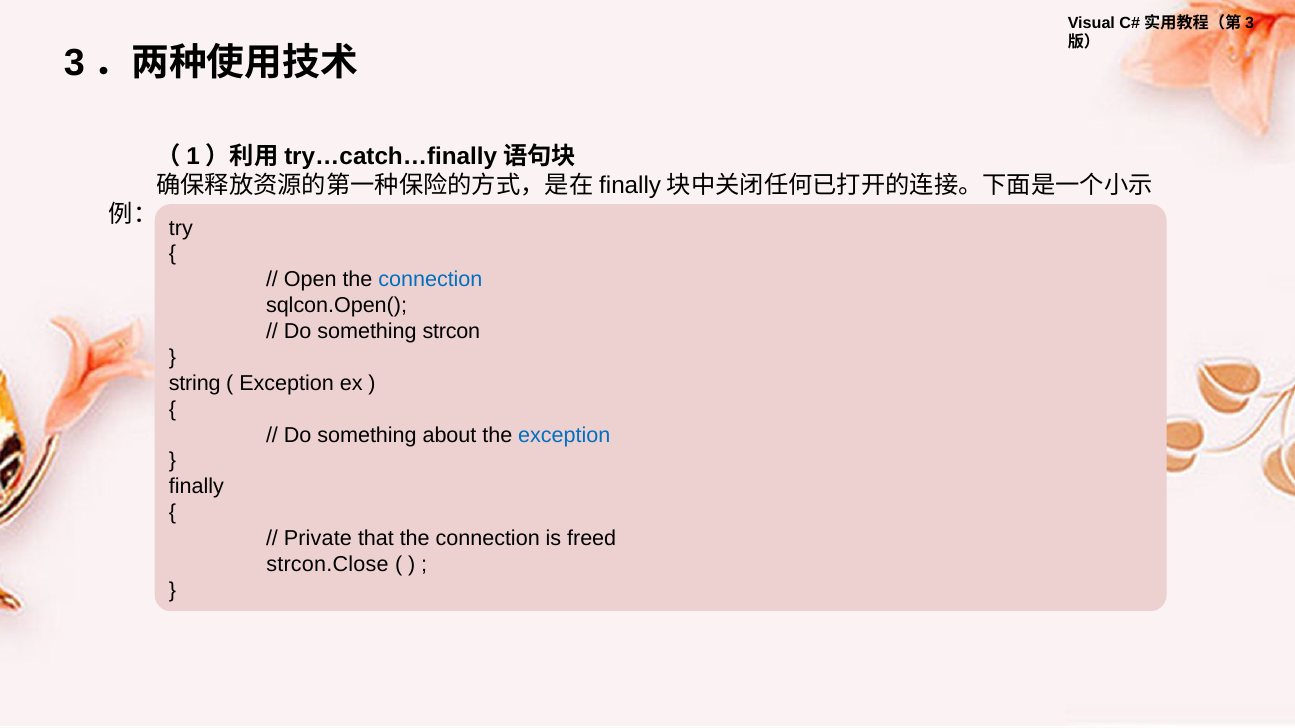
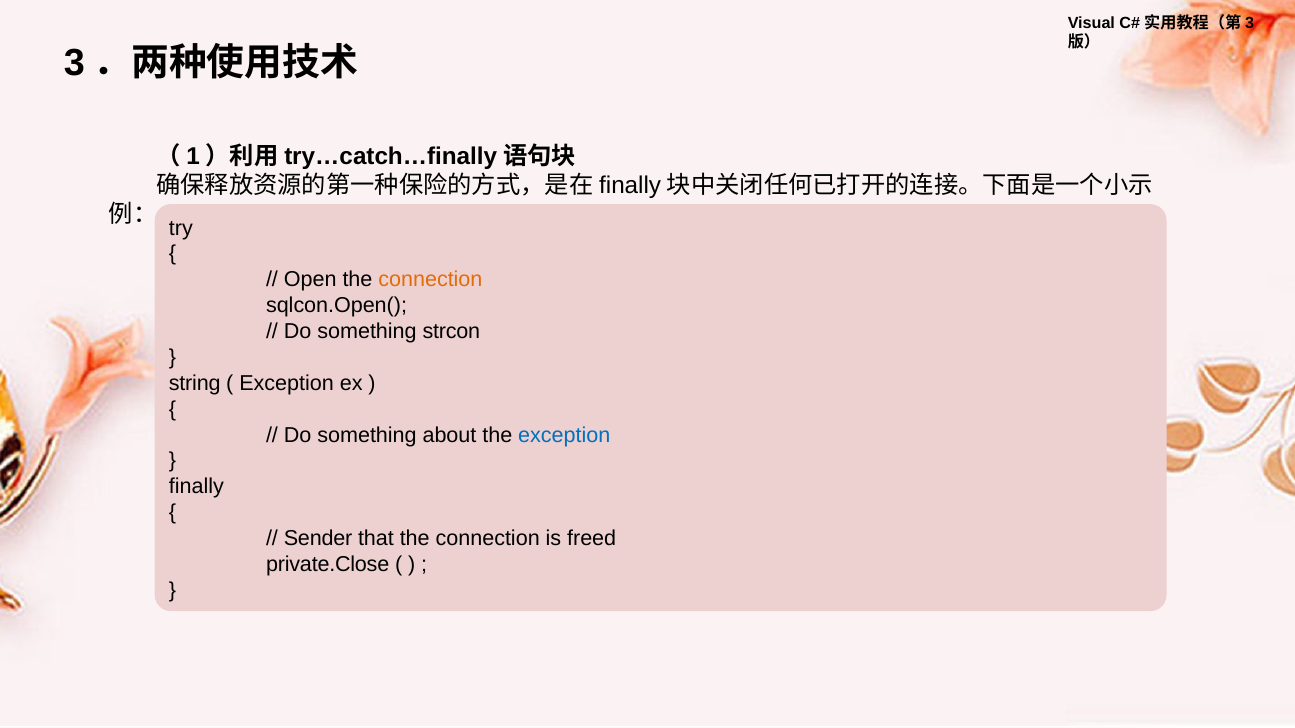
connection colour: blue -> orange (430, 280)
Private: Private -> Sender (318, 539)
strcon.Close: strcon.Close -> private.Close (328, 565)
